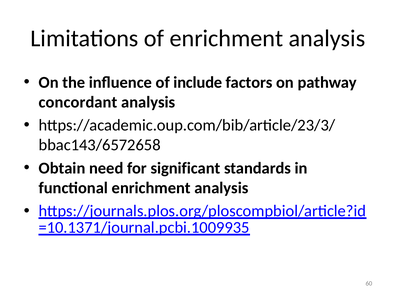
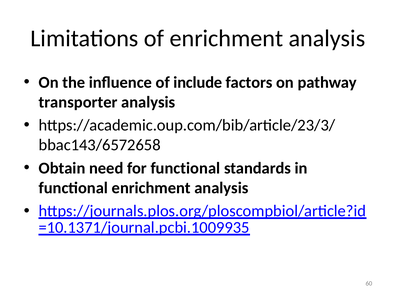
concordant: concordant -> transporter (78, 102)
for significant: significant -> functional (185, 168)
